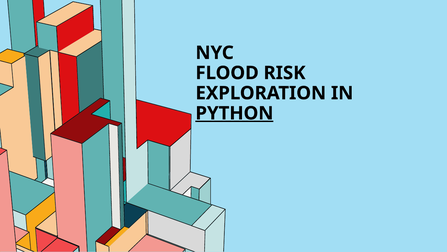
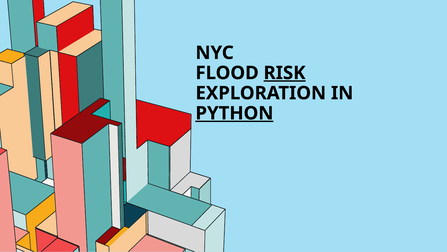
RISK underline: none -> present (285, 73)
